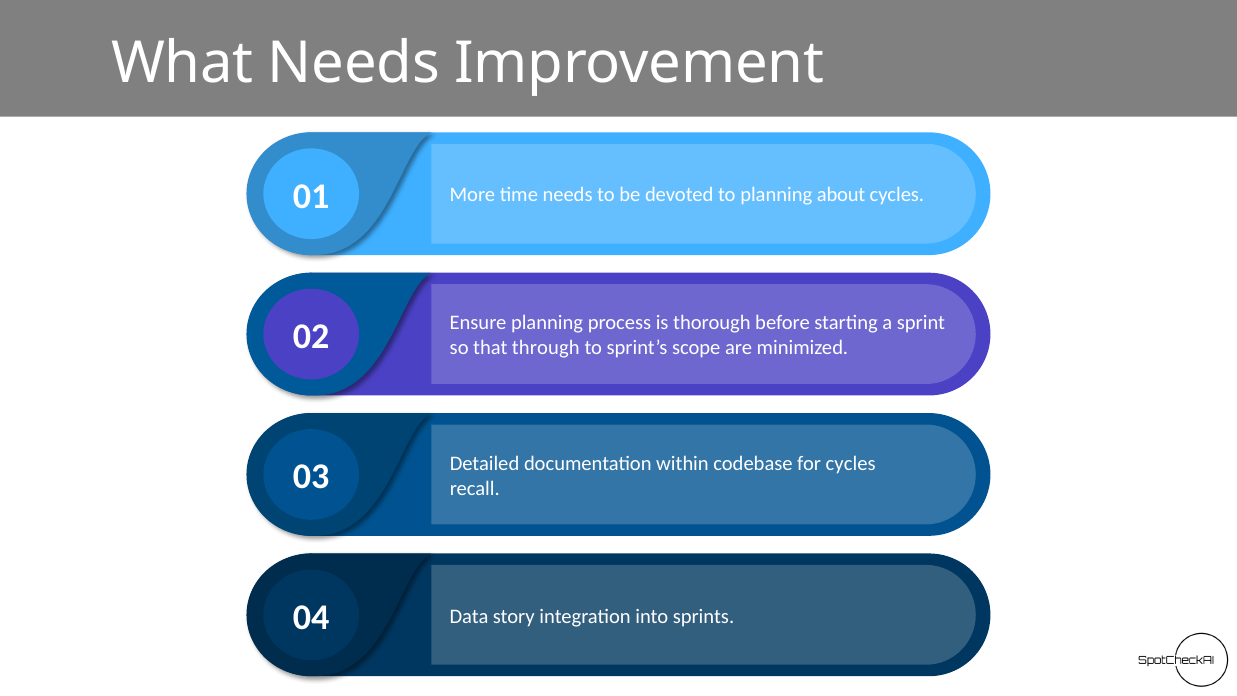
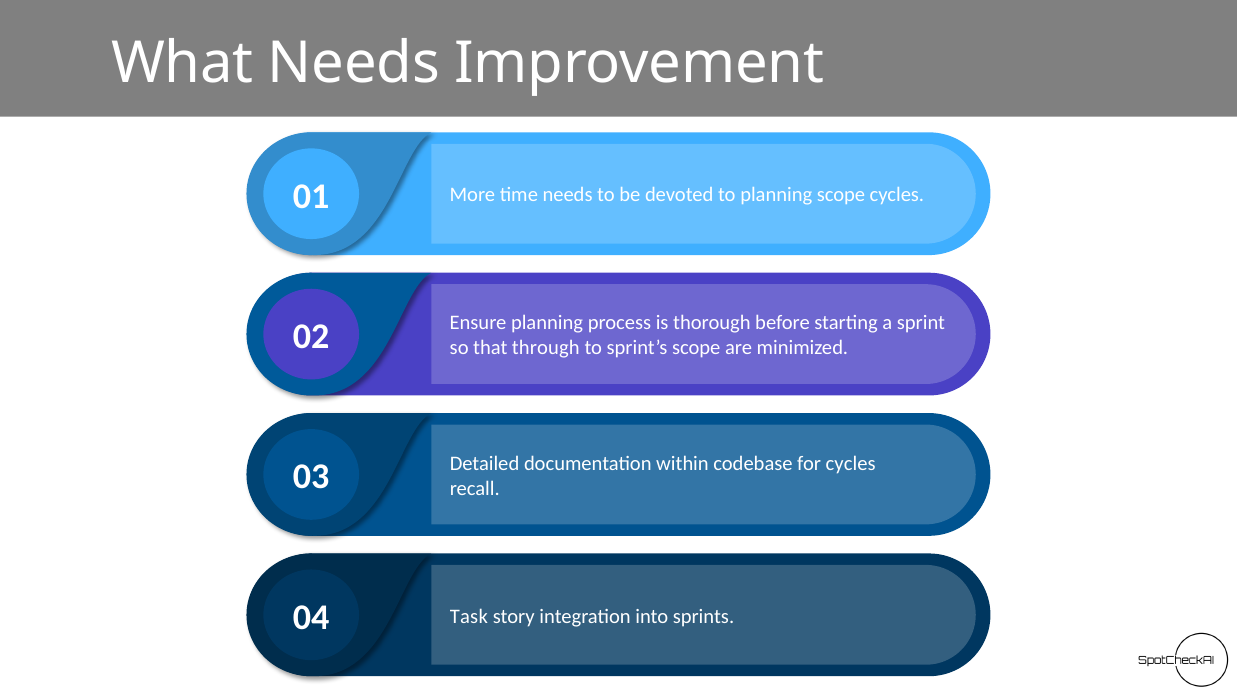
planning about: about -> scope (841, 195)
Data: Data -> Task (469, 616)
